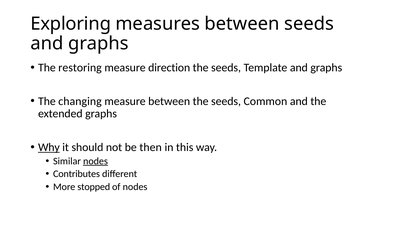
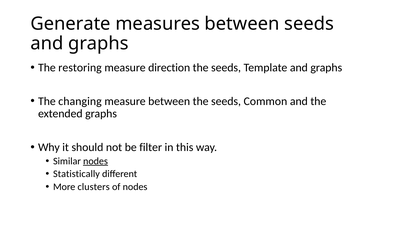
Exploring: Exploring -> Generate (71, 24)
Why underline: present -> none (49, 148)
then: then -> filter (151, 148)
Contributes: Contributes -> Statistically (76, 174)
stopped: stopped -> clusters (94, 187)
